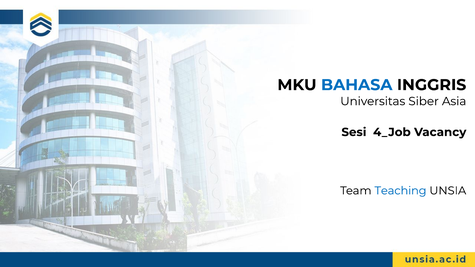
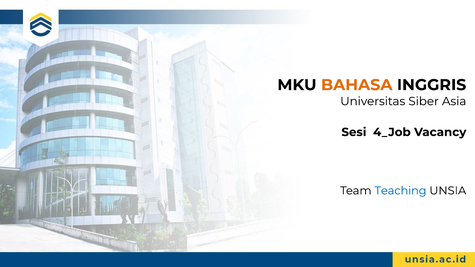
BAHASA colour: blue -> orange (357, 85)
